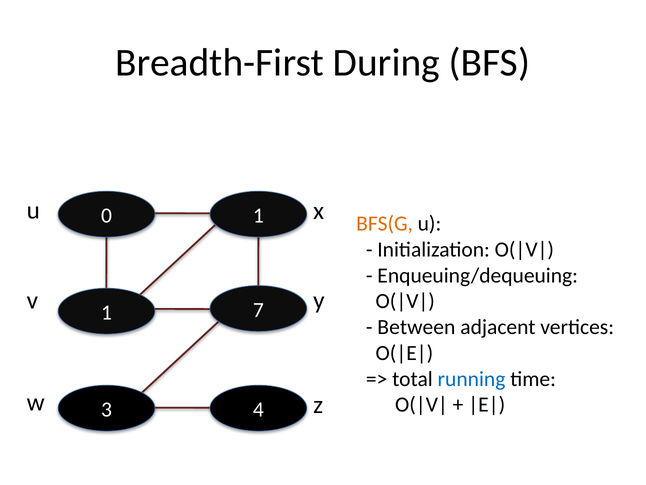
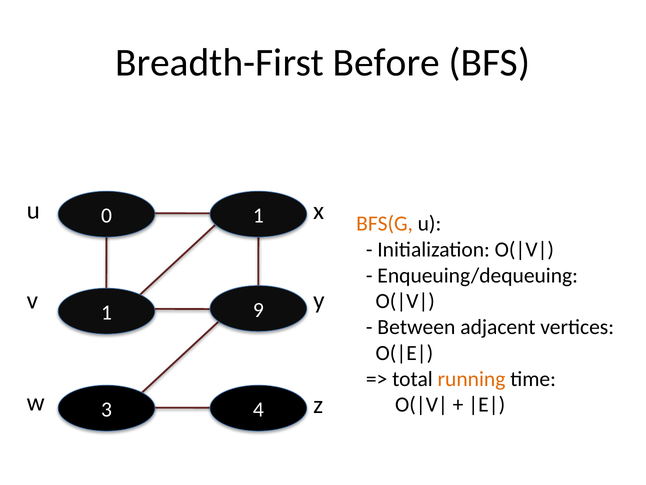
During: During -> Before (386, 63)
7: 7 -> 9 (258, 310)
running colour: blue -> orange (472, 379)
